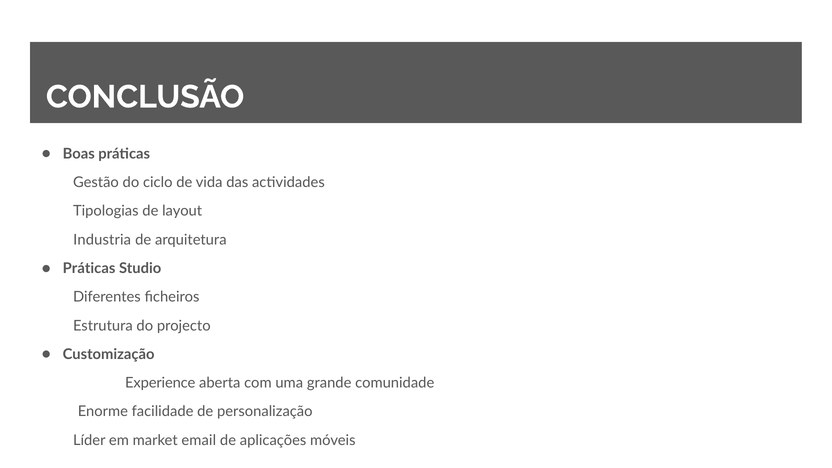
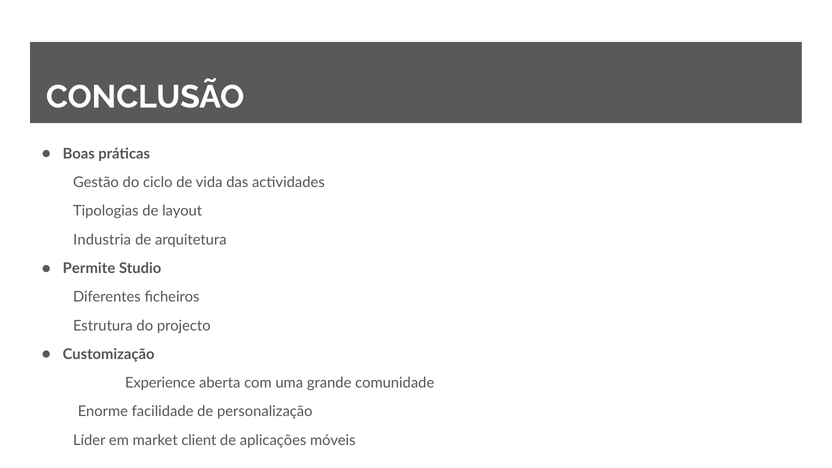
Práticas: Práticas -> Permite (89, 268)
email: email -> client (199, 440)
